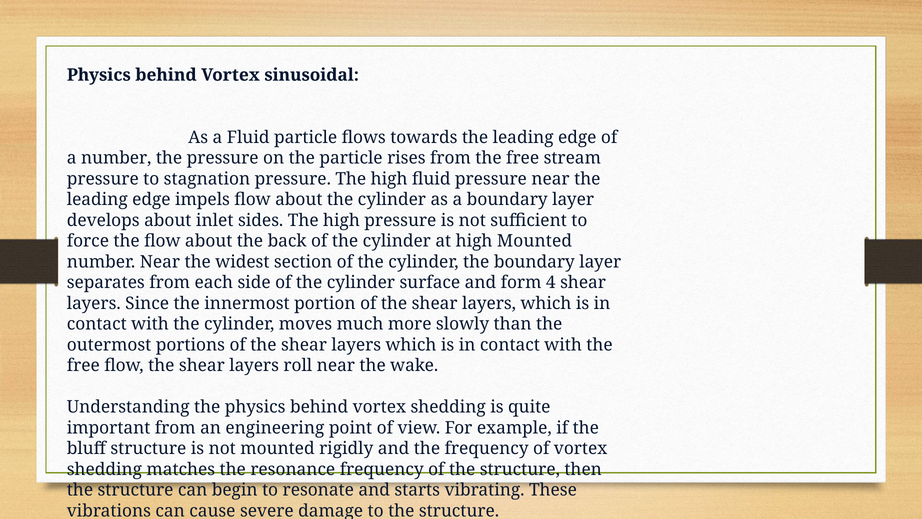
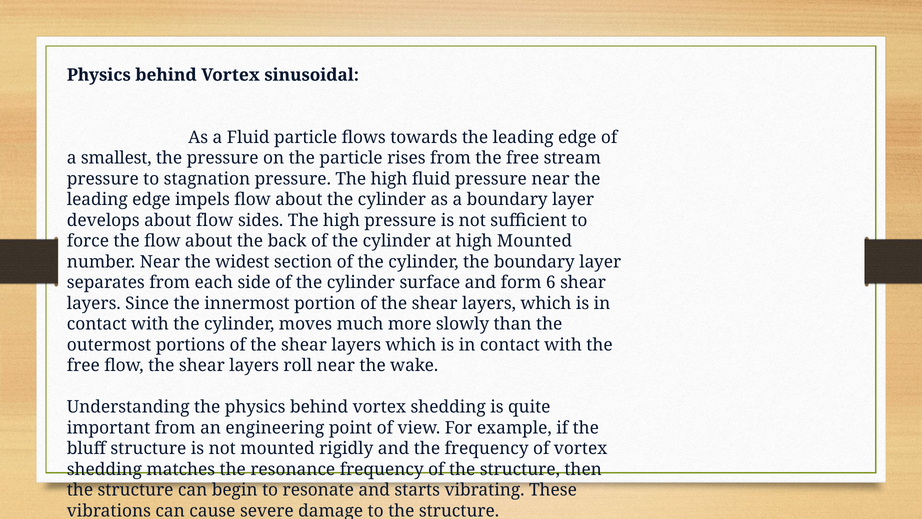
a number: number -> smallest (116, 158)
about inlet: inlet -> flow (215, 220)
4: 4 -> 6 (551, 282)
